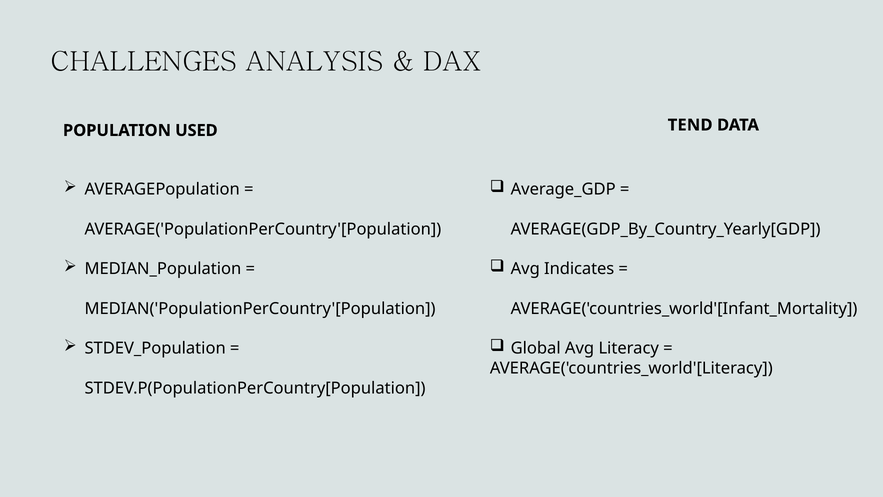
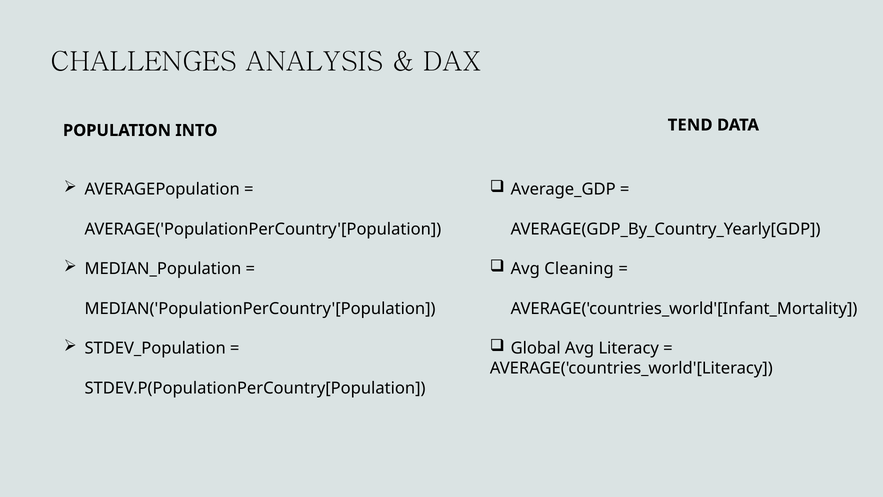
USED: USED -> INTO (196, 130)
Indicates: Indicates -> Cleaning (579, 269)
